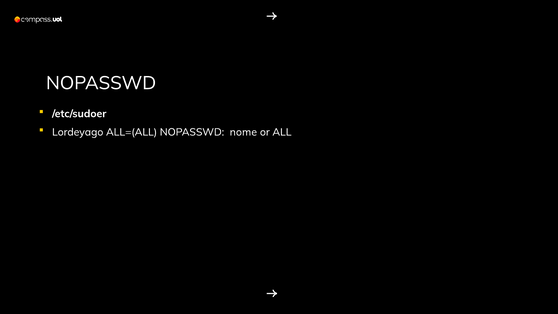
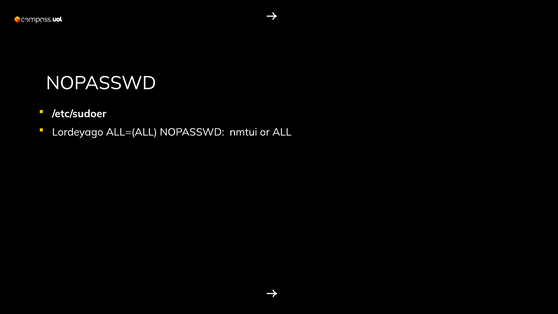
nome: nome -> nmtui (243, 132)
